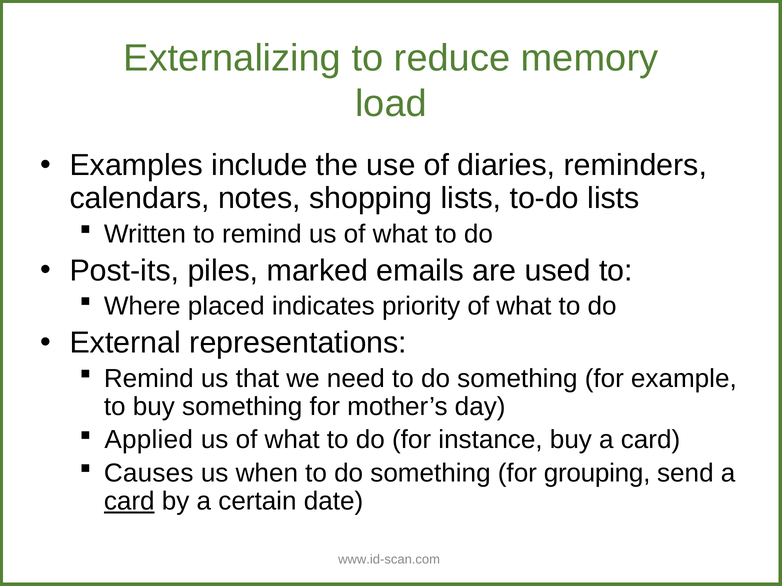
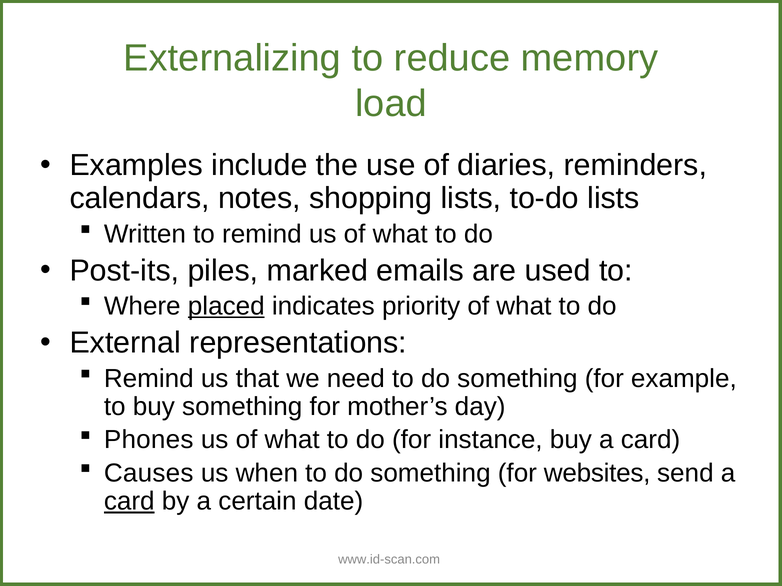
placed underline: none -> present (226, 306)
Applied: Applied -> Phones (149, 440)
grouping: grouping -> websites (597, 474)
